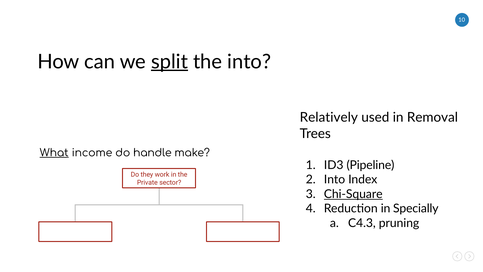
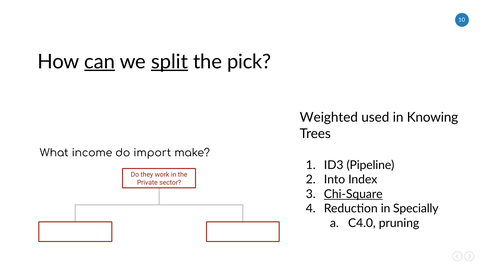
can underline: none -> present (100, 62)
the into: into -> pick (249, 62)
Relatively: Relatively -> Weighted (329, 117)
Removal: Removal -> Knowing (433, 117)
What underline: present -> none (54, 153)
handle: handle -> import (152, 153)
C4.3: C4.3 -> C4.0 (362, 223)
